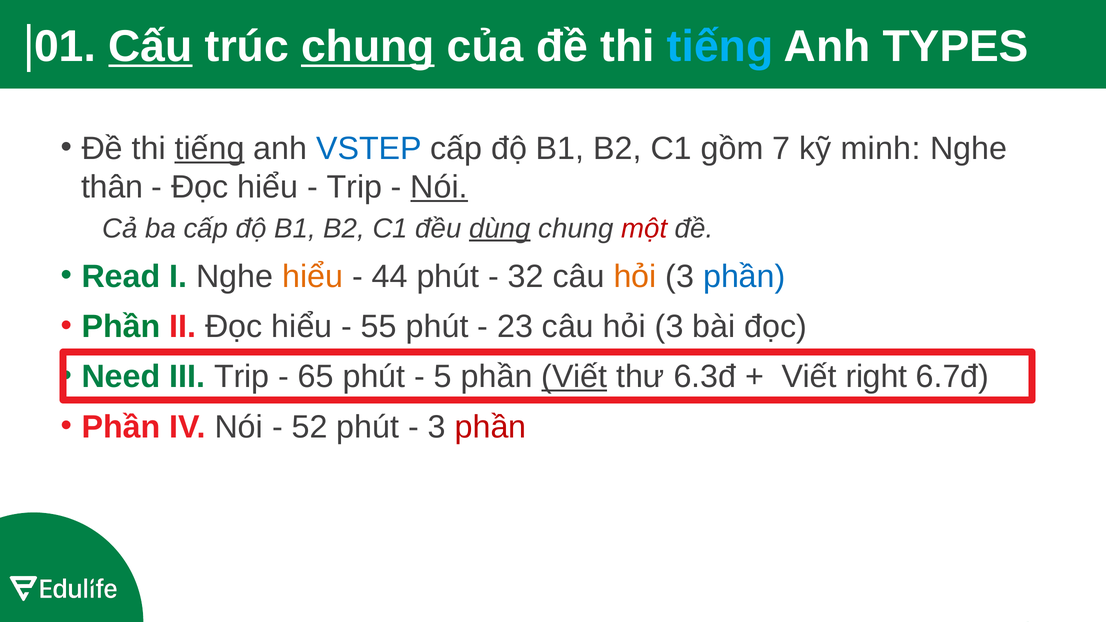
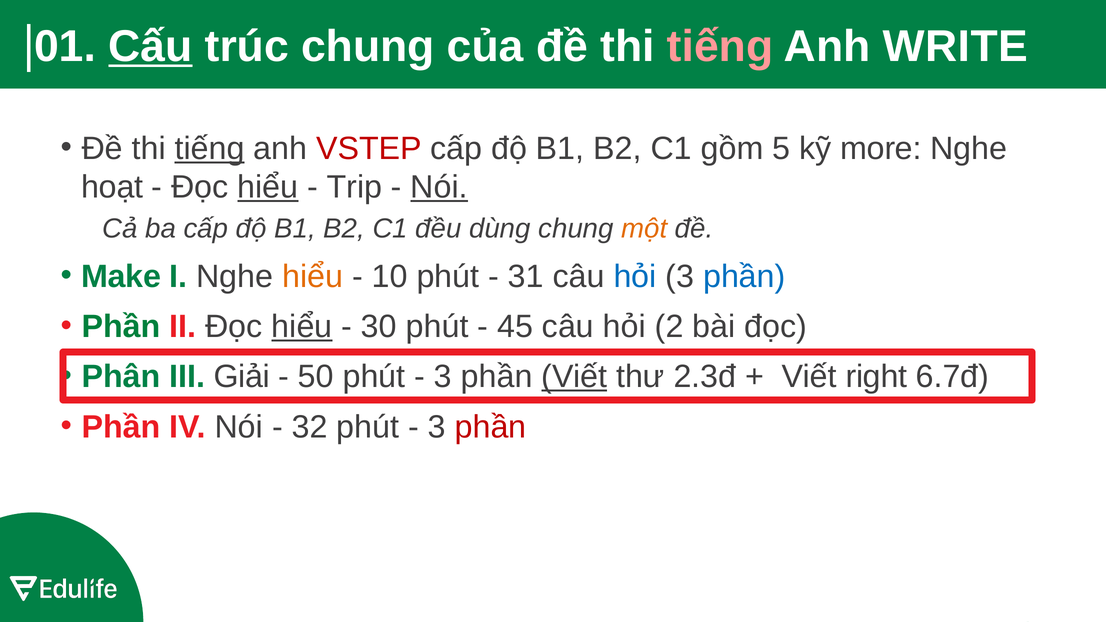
chung underline: present -> none (368, 47)
tiếng colour: light blue -> pink (720, 47)
TYPES: TYPES -> WRITE (956, 47)
VSTEP colour: blue -> red (369, 149)
7: 7 -> 5 (781, 149)
minh: minh -> more (881, 149)
thân: thân -> hoạt (112, 187)
hiểu underline: none -> present (268, 187)
dùng underline: present -> none (500, 229)
một colour: red -> orange (644, 229)
Read: Read -> Make (121, 276)
44: 44 -> 10 (390, 276)
32: 32 -> 31 (526, 276)
hỏi colour: orange -> blue (635, 276)
hiểu underline: none -> present (302, 327)
55: 55 -> 30 (379, 327)
23: 23 -> 45 (515, 327)
3: 3 -> 2 (669, 327)
Need: Need -> Phân (121, 377)
III Trip: Trip -> Giải (242, 377)
65: 65 -> 50 (316, 377)
5: 5 -> 3 (443, 377)
6.3đ: 6.3đ -> 2.3đ (705, 377)
52: 52 -> 32 (310, 427)
